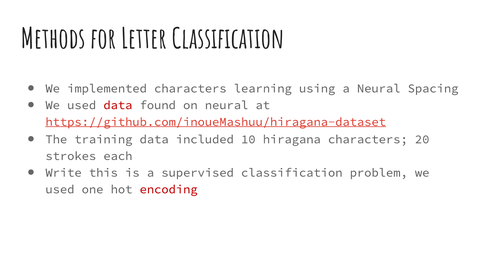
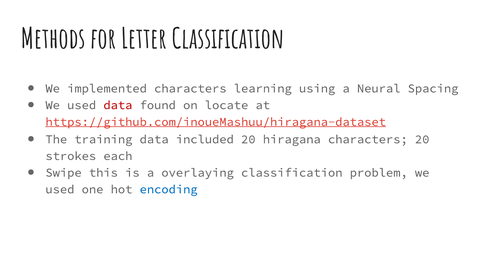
on neural: neural -> locate (227, 105)
included 10: 10 -> 20 (248, 139)
Write: Write -> Swipe (64, 172)
supervised: supervised -> overlaying (198, 172)
encoding colour: red -> blue (169, 189)
